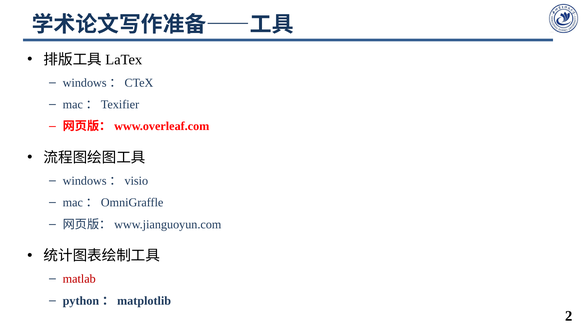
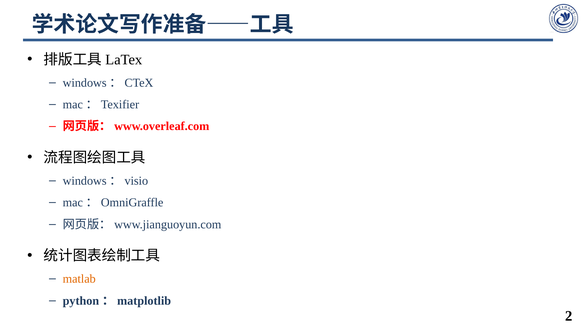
matlab colour: red -> orange (79, 279)
